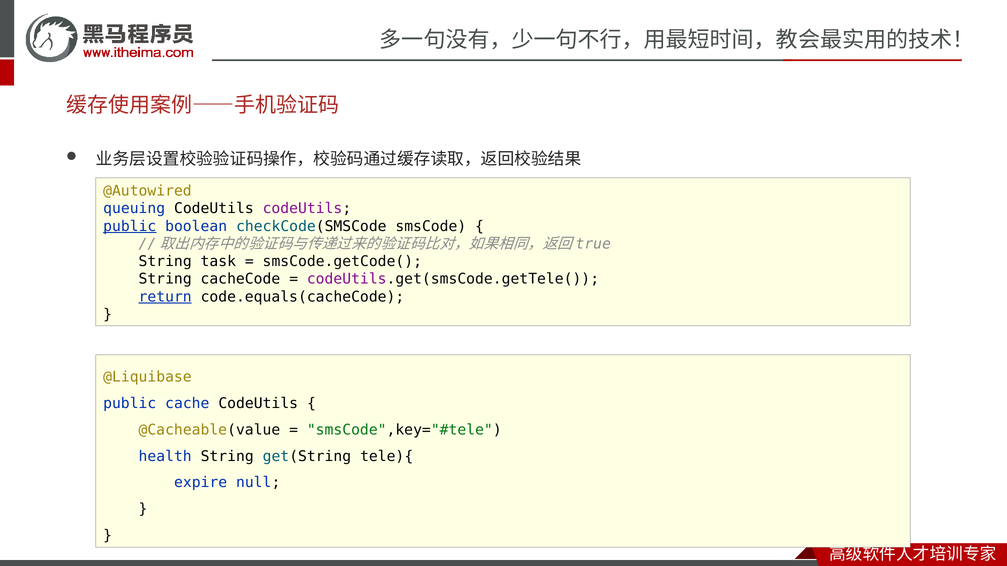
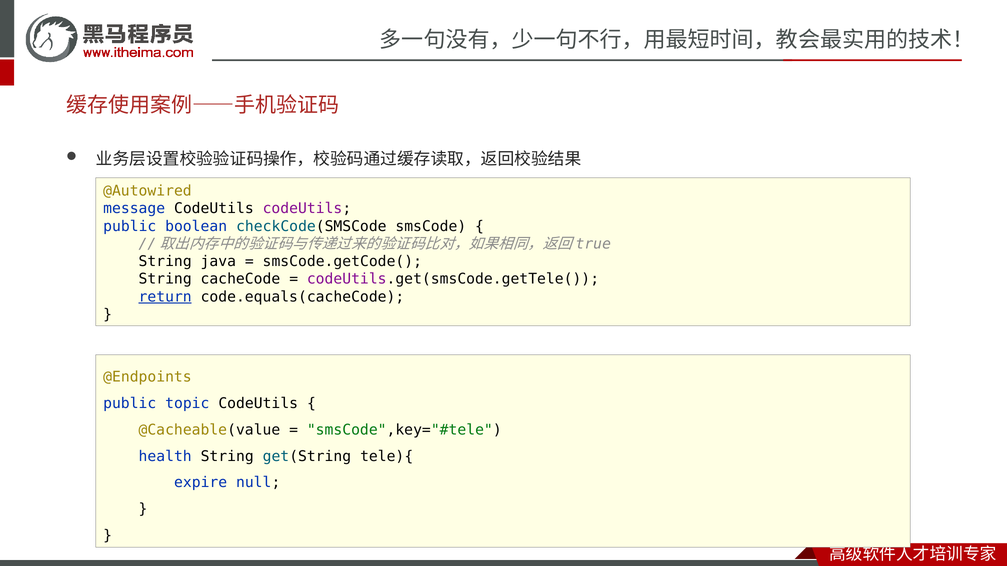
queuing: queuing -> message (134, 209)
public underline: present -> none (130, 226)
task: task -> java (218, 262)
@Liquibase: @Liquibase -> @Endpoints (147, 377)
cache: cache -> topic (187, 404)
